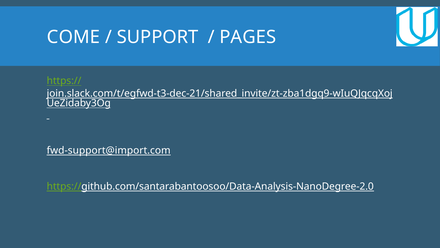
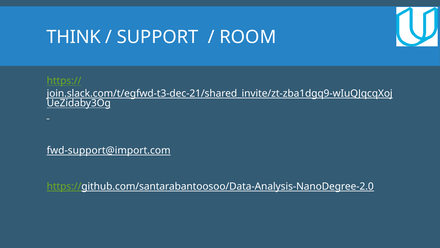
COME: COME -> THINK (74, 37)
PAGES: PAGES -> ROOM (248, 37)
